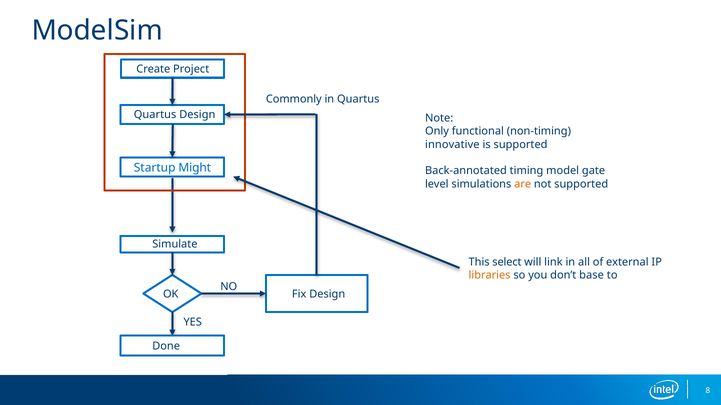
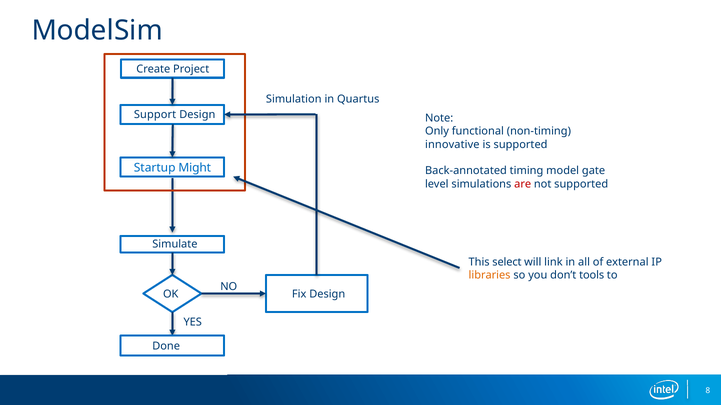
Commonly: Commonly -> Simulation (294, 99)
Quartus: Quartus -> Support (155, 115)
are colour: orange -> red (523, 184)
base: base -> tools (592, 276)
